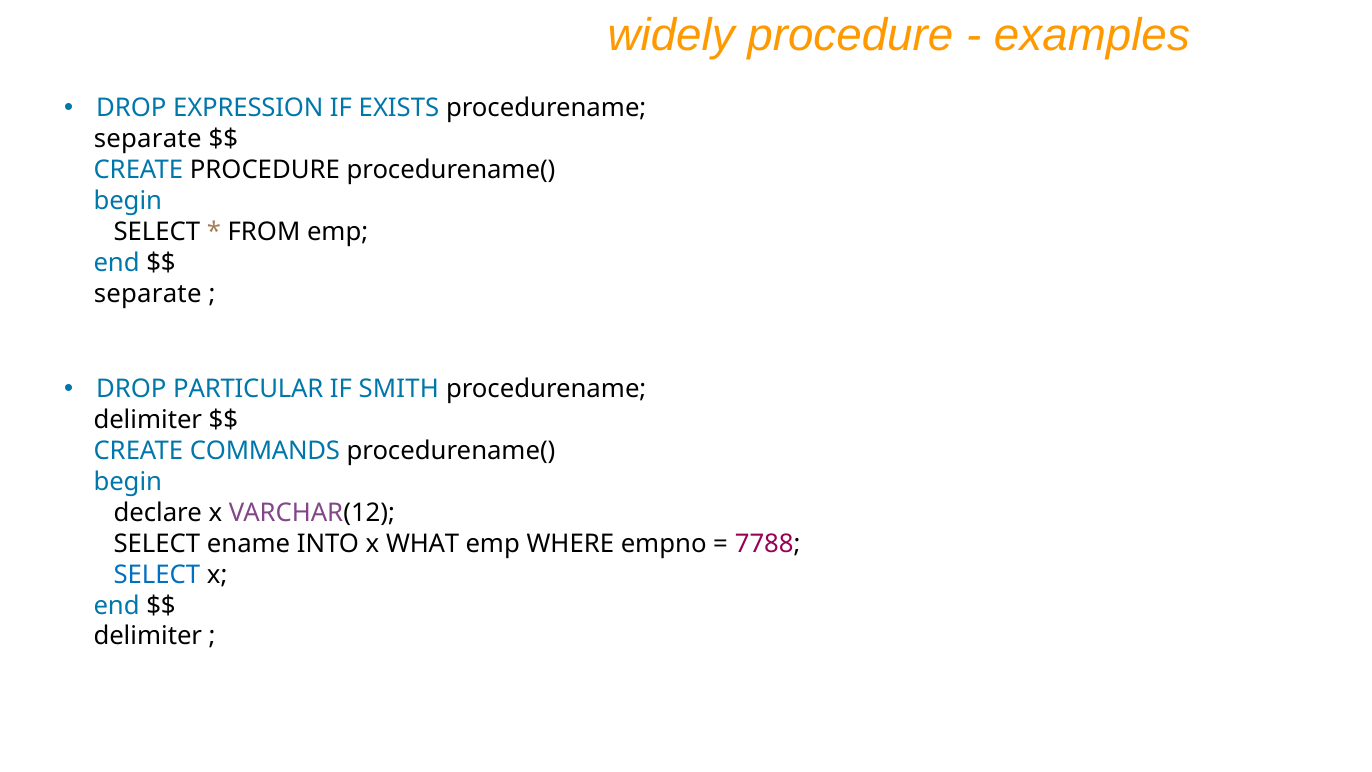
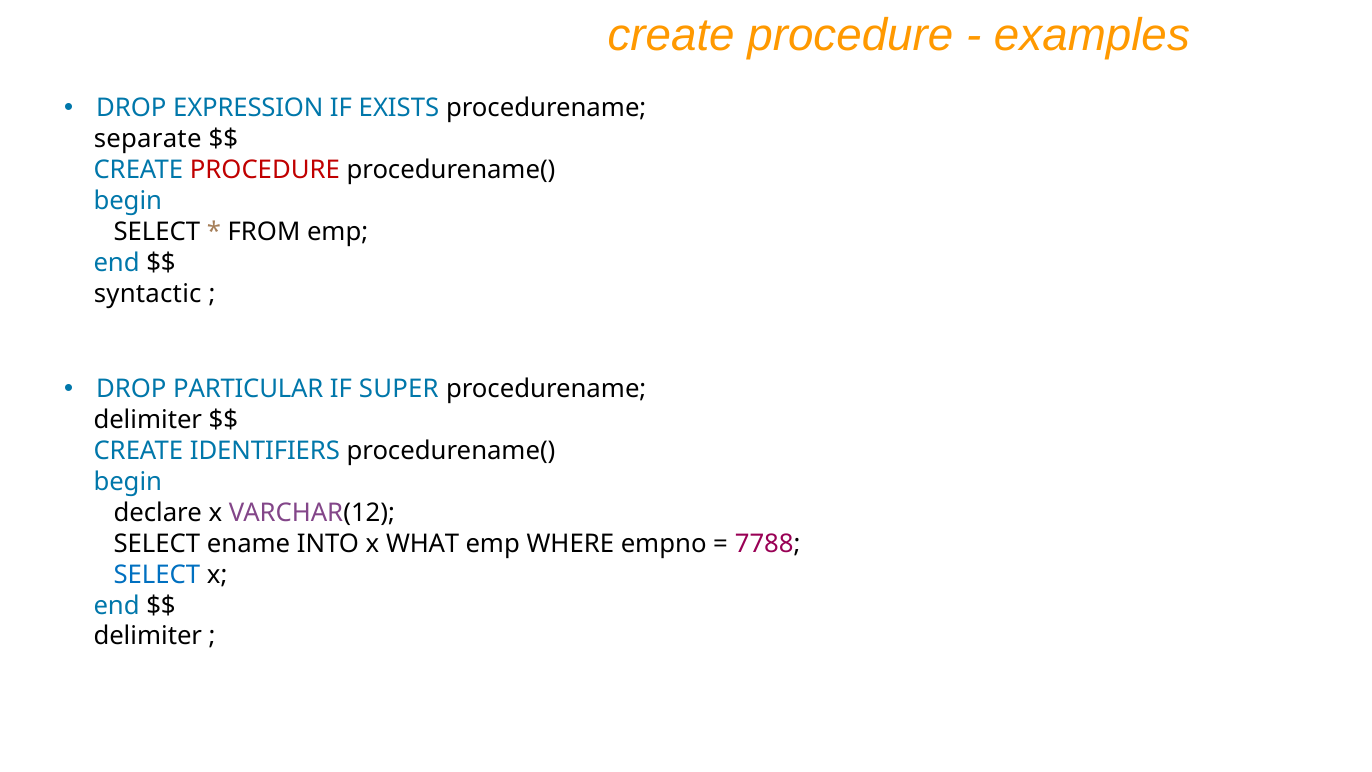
widely: widely -> create (671, 36)
PROCEDURE colour: black -> red (265, 170)
separate: separate -> syntactic (148, 294)
SMITH: SMITH -> SUPER (399, 389)
COMMANDS: COMMANDS -> IDENTIFIERS (265, 451)
